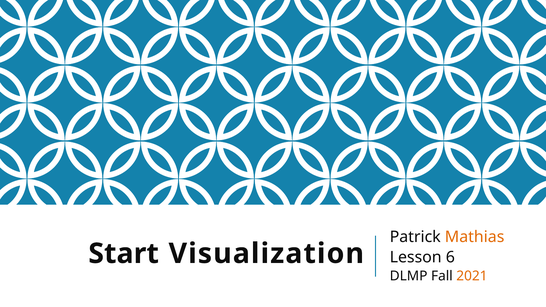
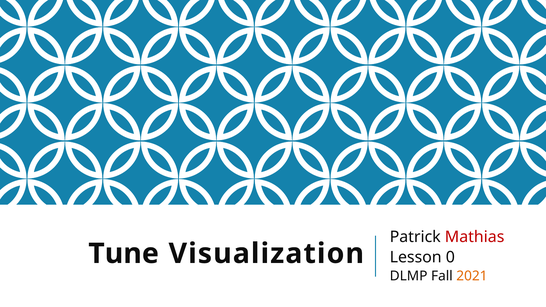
Mathias colour: orange -> red (475, 237)
Start: Start -> Tune (124, 254)
6: 6 -> 0 (450, 257)
